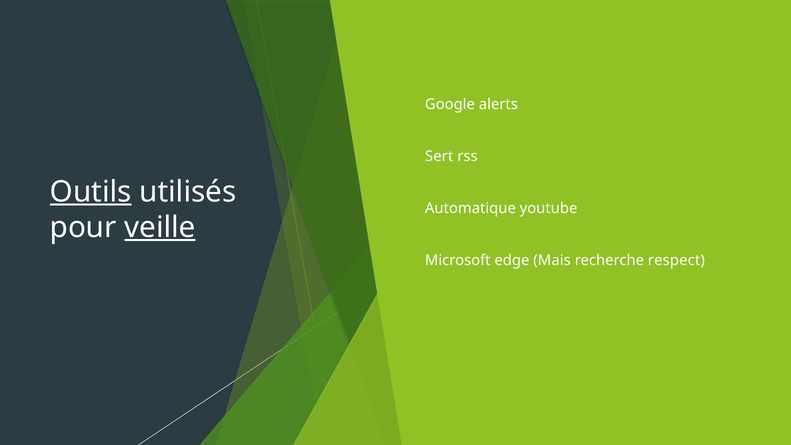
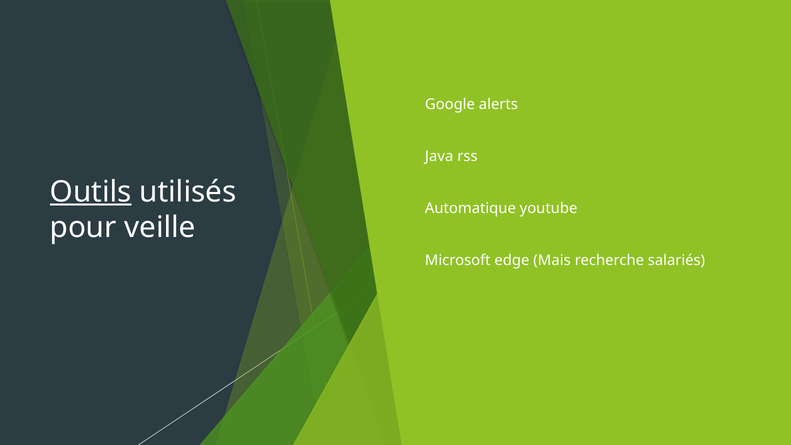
Sert: Sert -> Java (439, 156)
veille underline: present -> none (160, 227)
respect: respect -> salariés (676, 261)
